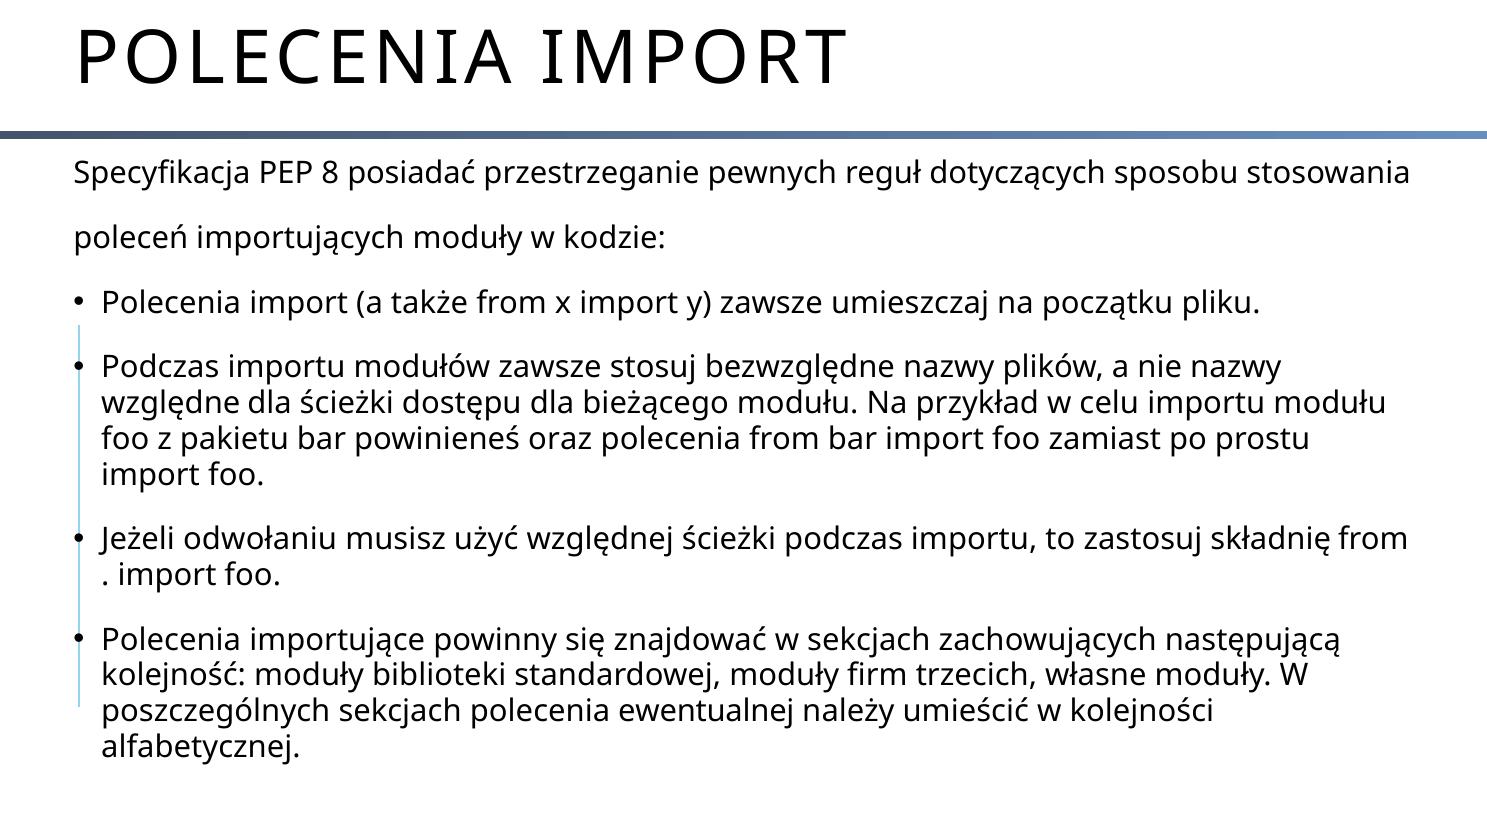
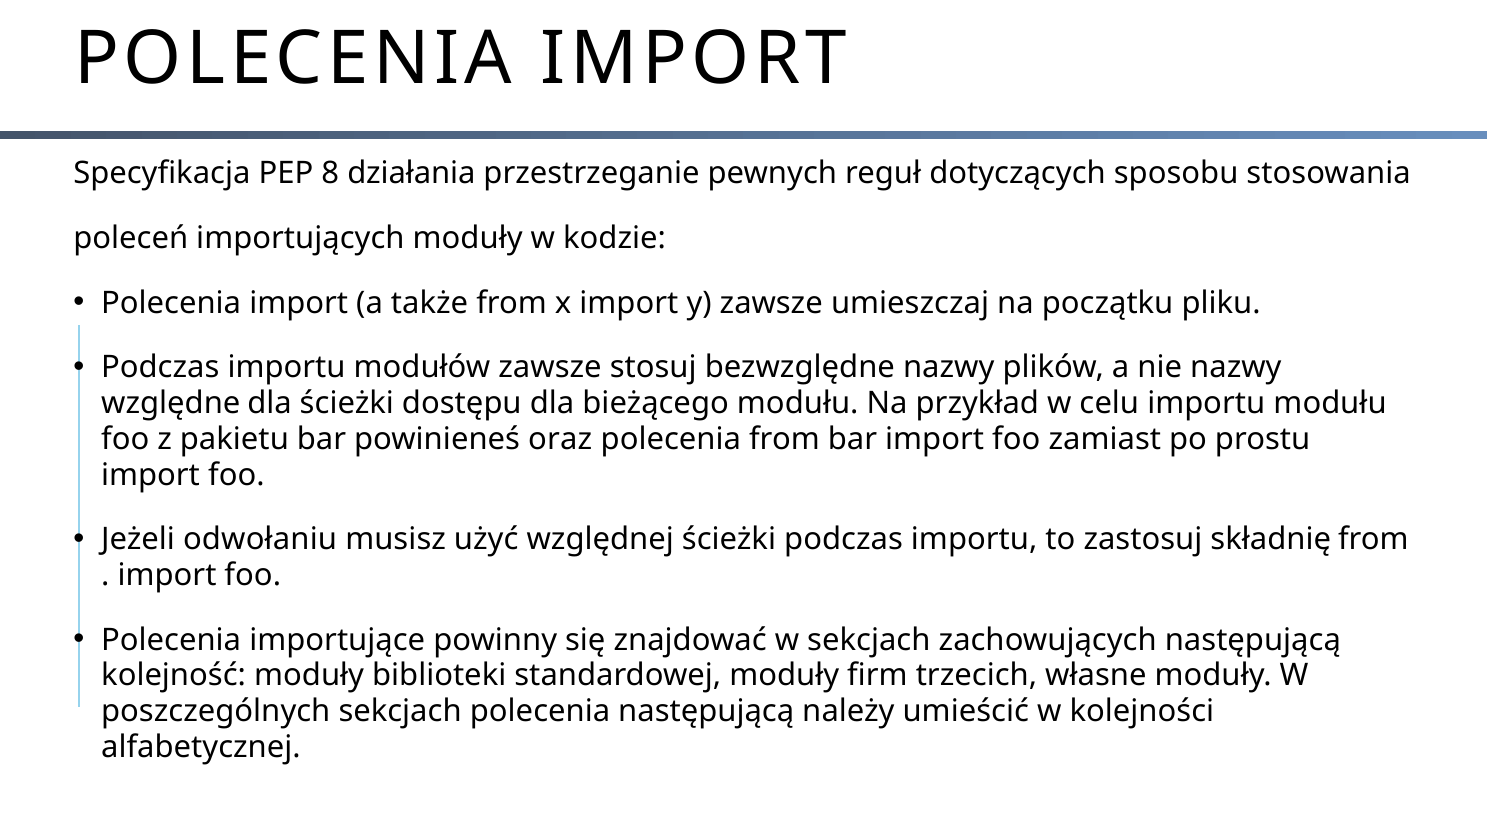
posiadać: posiadać -> działania (411, 174)
polecenia ewentualnej: ewentualnej -> następującą (706, 711)
